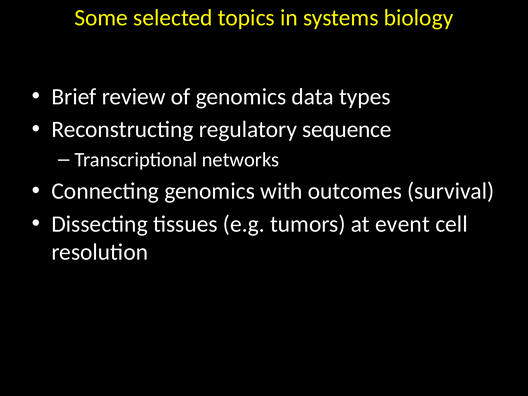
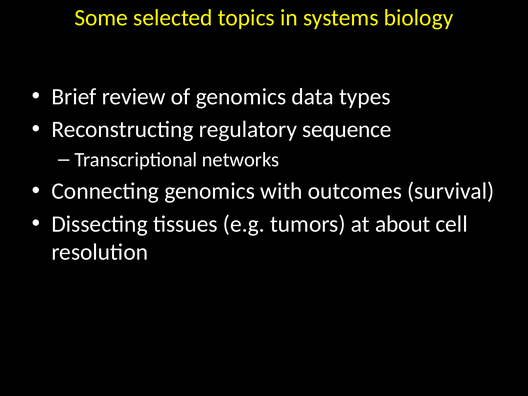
event: event -> about (403, 224)
